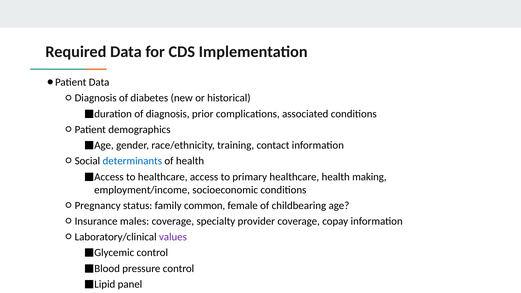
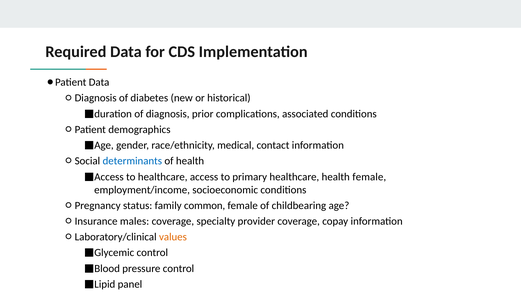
training: training -> medical (236, 145)
health making: making -> female (369, 177)
values colour: purple -> orange (173, 237)
